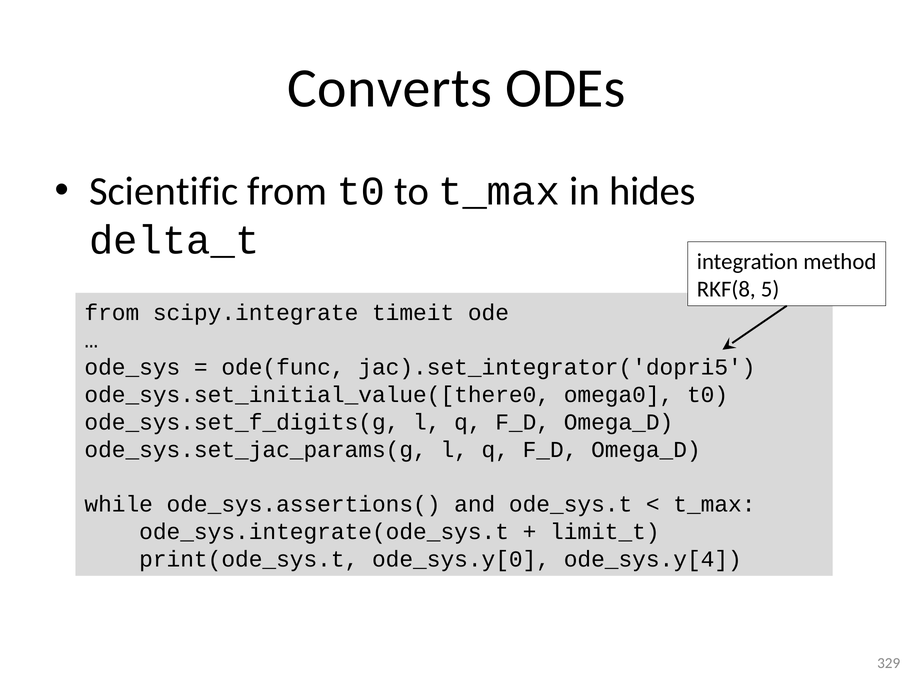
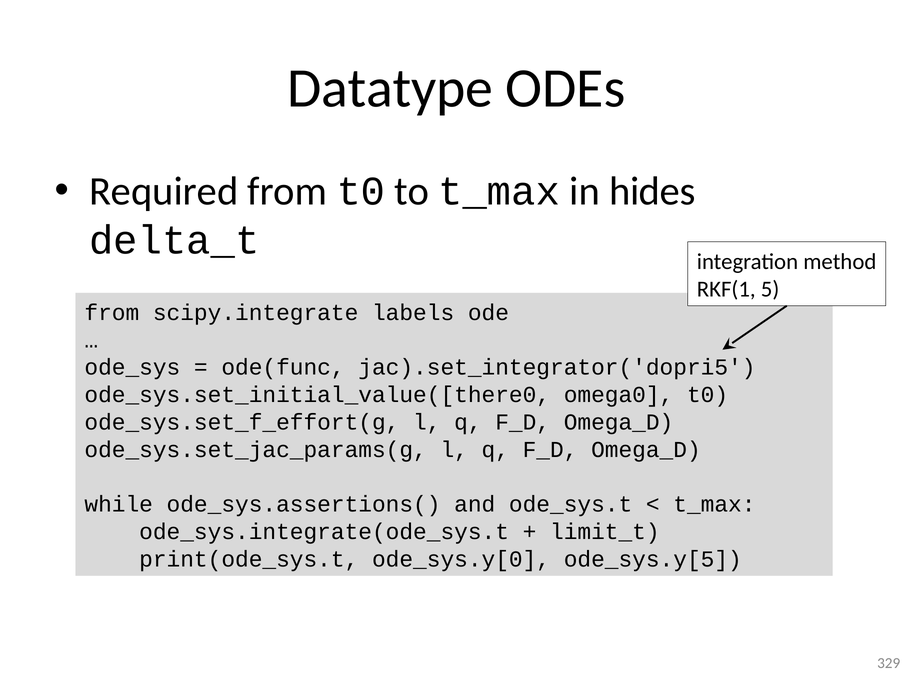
Converts: Converts -> Datatype (390, 88)
Scientific: Scientific -> Required (164, 192)
RKF(8: RKF(8 -> RKF(1 (726, 289)
timeit: timeit -> labels (413, 312)
ode_sys.set_f_digits(g: ode_sys.set_f_digits(g -> ode_sys.set_f_effort(g (242, 422)
ode_sys.y[4: ode_sys.y[4 -> ode_sys.y[5 (653, 559)
